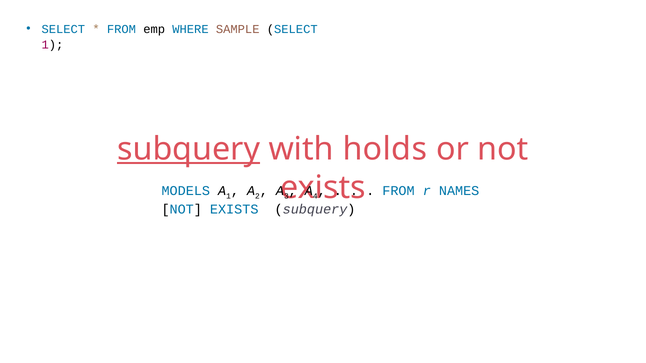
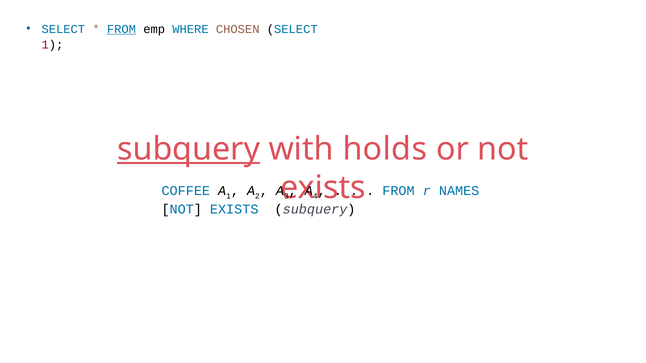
FROM underline: none -> present (121, 29)
SAMPLE: SAMPLE -> CHOSEN (238, 29)
MODELS: MODELS -> COFFEE (186, 191)
